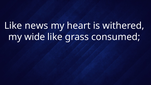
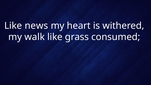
wide: wide -> walk (35, 37)
